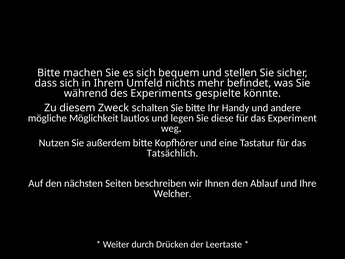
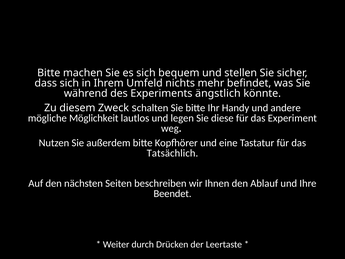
gespielte: gespielte -> ängstlich (218, 93)
Welcher: Welcher -> Beendet (173, 193)
